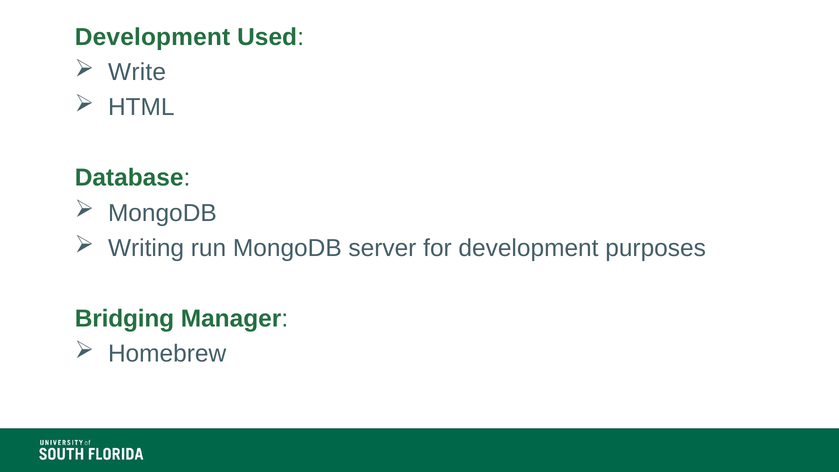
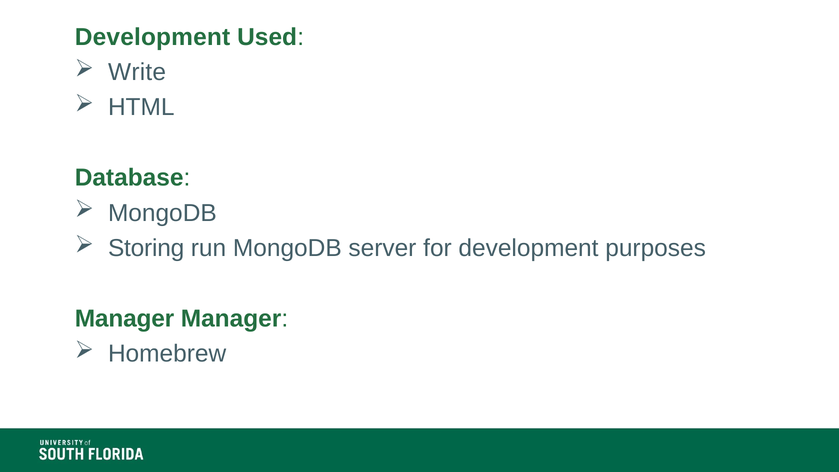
Writing: Writing -> Storing (146, 248)
Bridging: Bridging -> Manager (124, 318)
